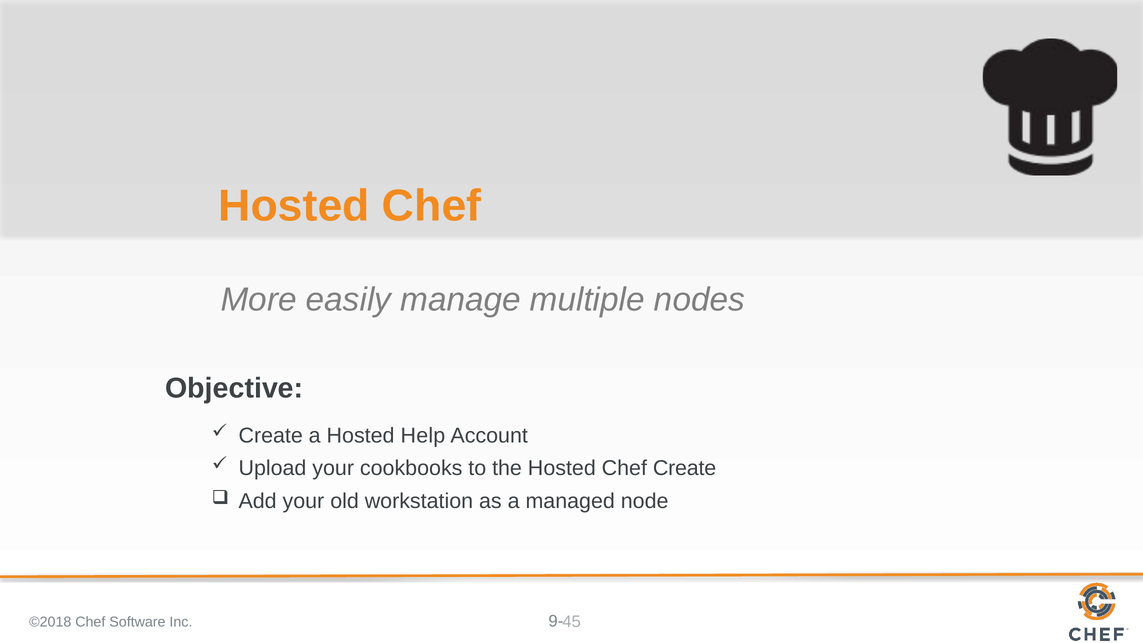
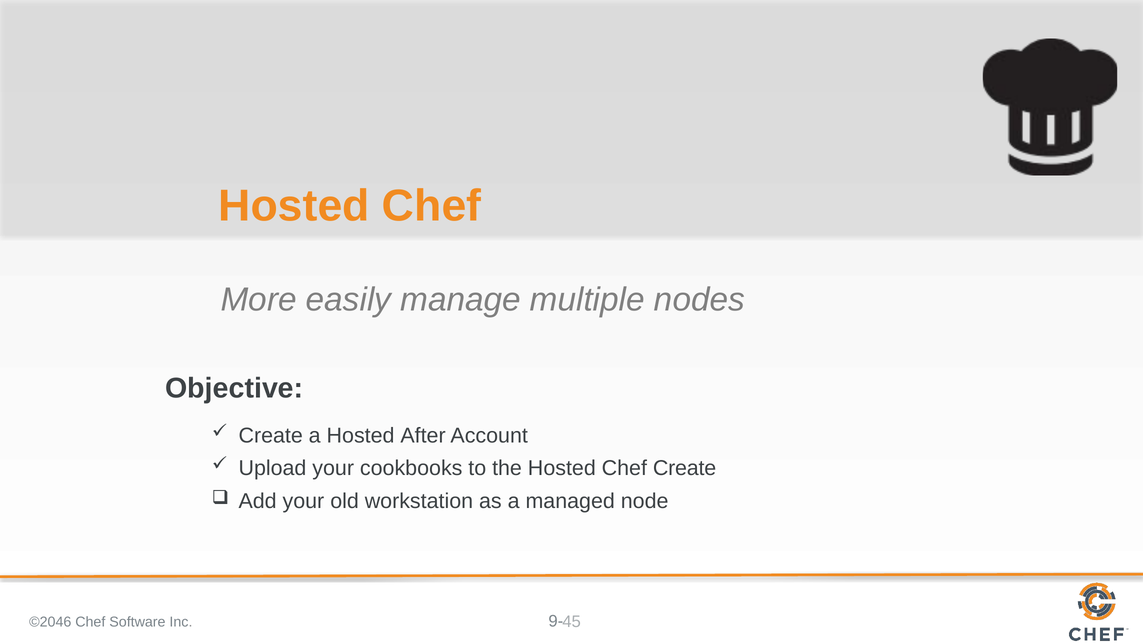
Help: Help -> After (423, 435)
©2018: ©2018 -> ©2046 (50, 622)
